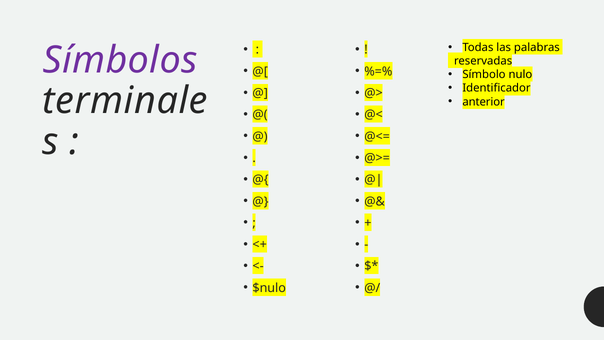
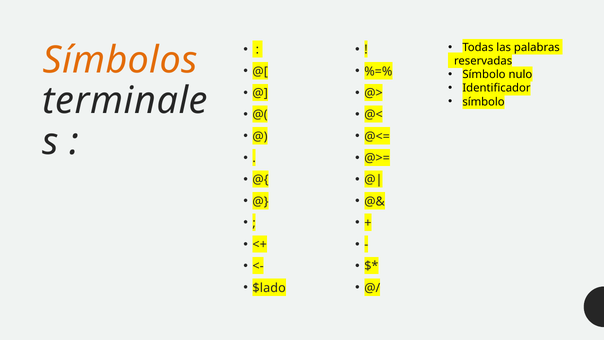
Símbolos colour: purple -> orange (120, 60)
anterior: anterior -> símbolo (484, 102)
$nulo: $nulo -> $lado (269, 288)
